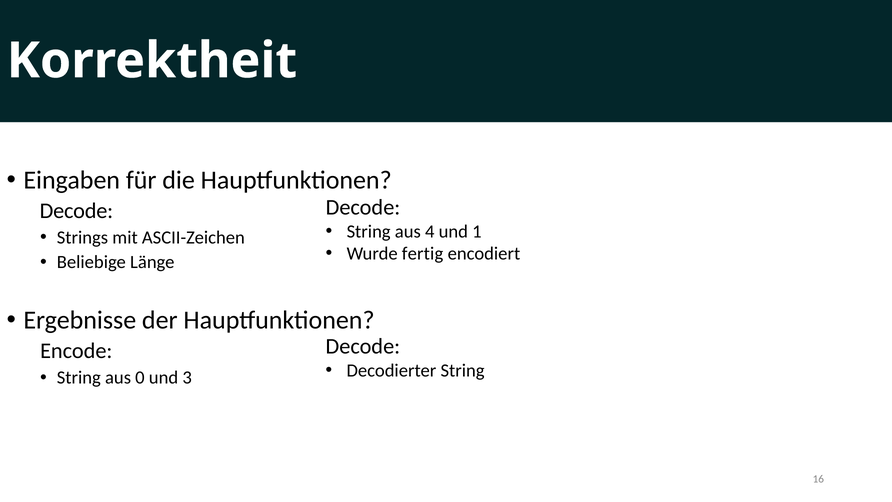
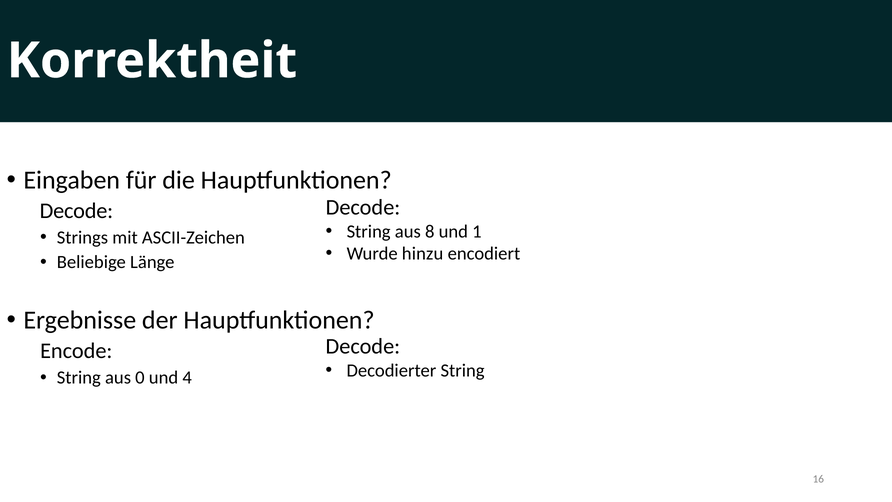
4: 4 -> 8 (430, 231)
fertig: fertig -> hinzu (423, 254)
3: 3 -> 4 (187, 378)
